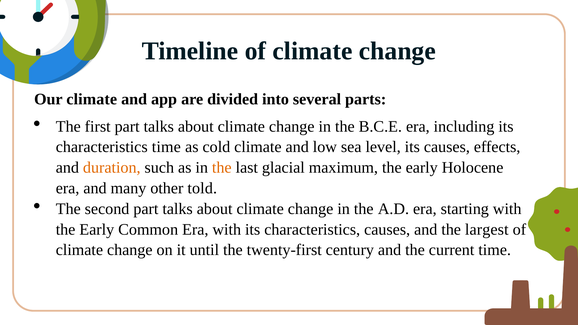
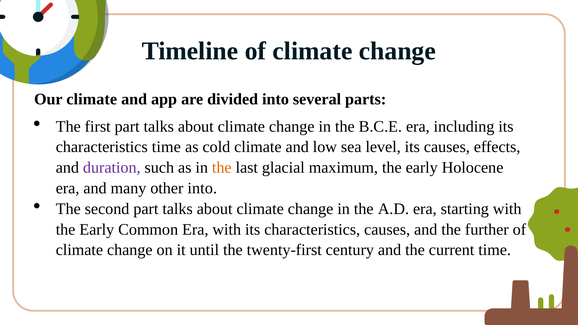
duration colour: orange -> purple (112, 168)
other told: told -> into (202, 188)
largest: largest -> further (487, 230)
